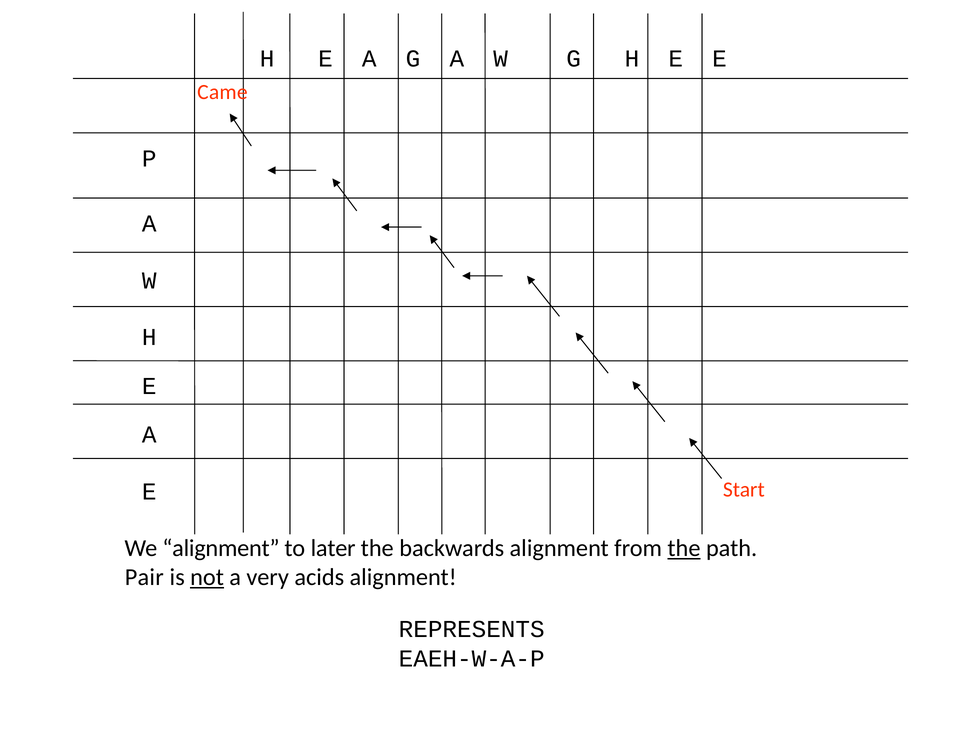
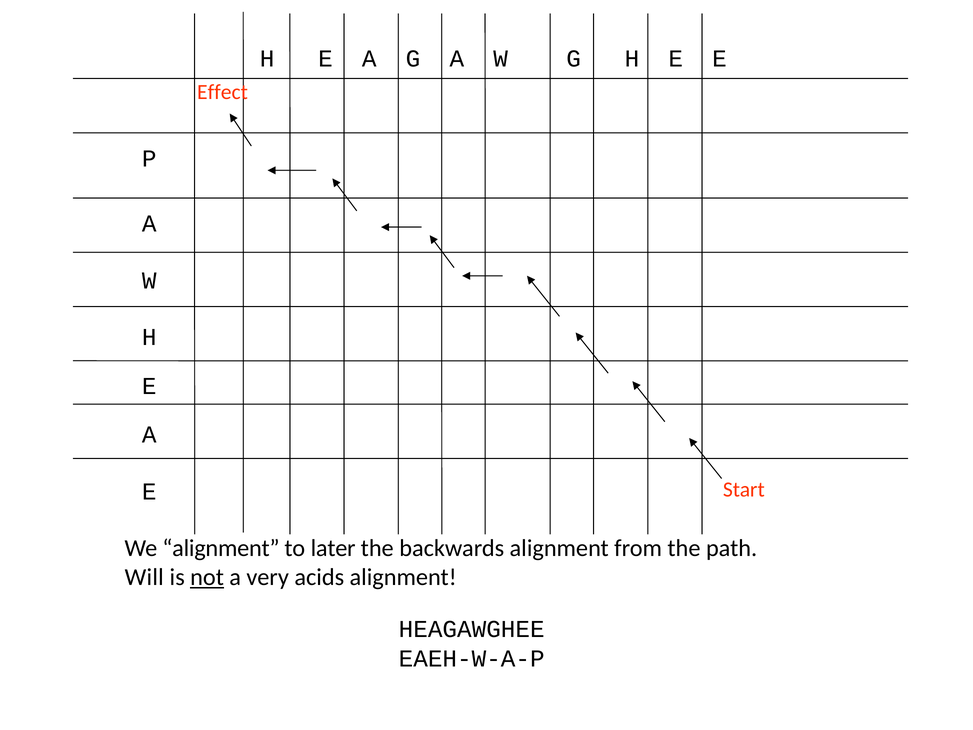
Came: Came -> Effect (223, 92)
the underline: present -> none (684, 548)
Pair: Pair -> Will (144, 577)
REPRESENTS: REPRESENTS -> HEAGAWGHEE (472, 629)
